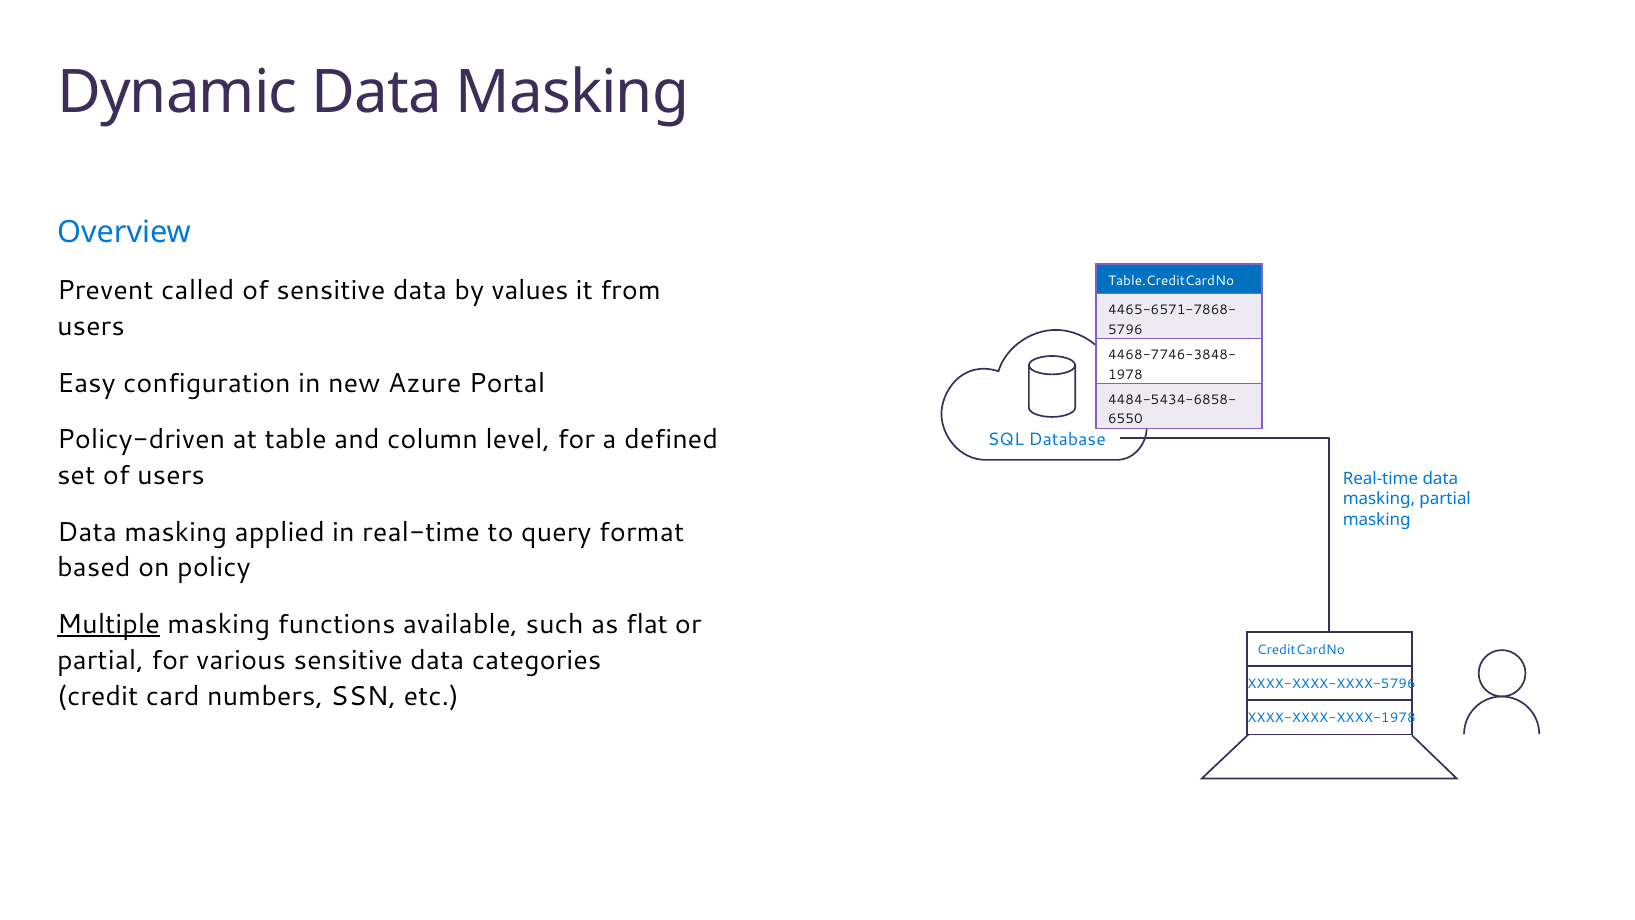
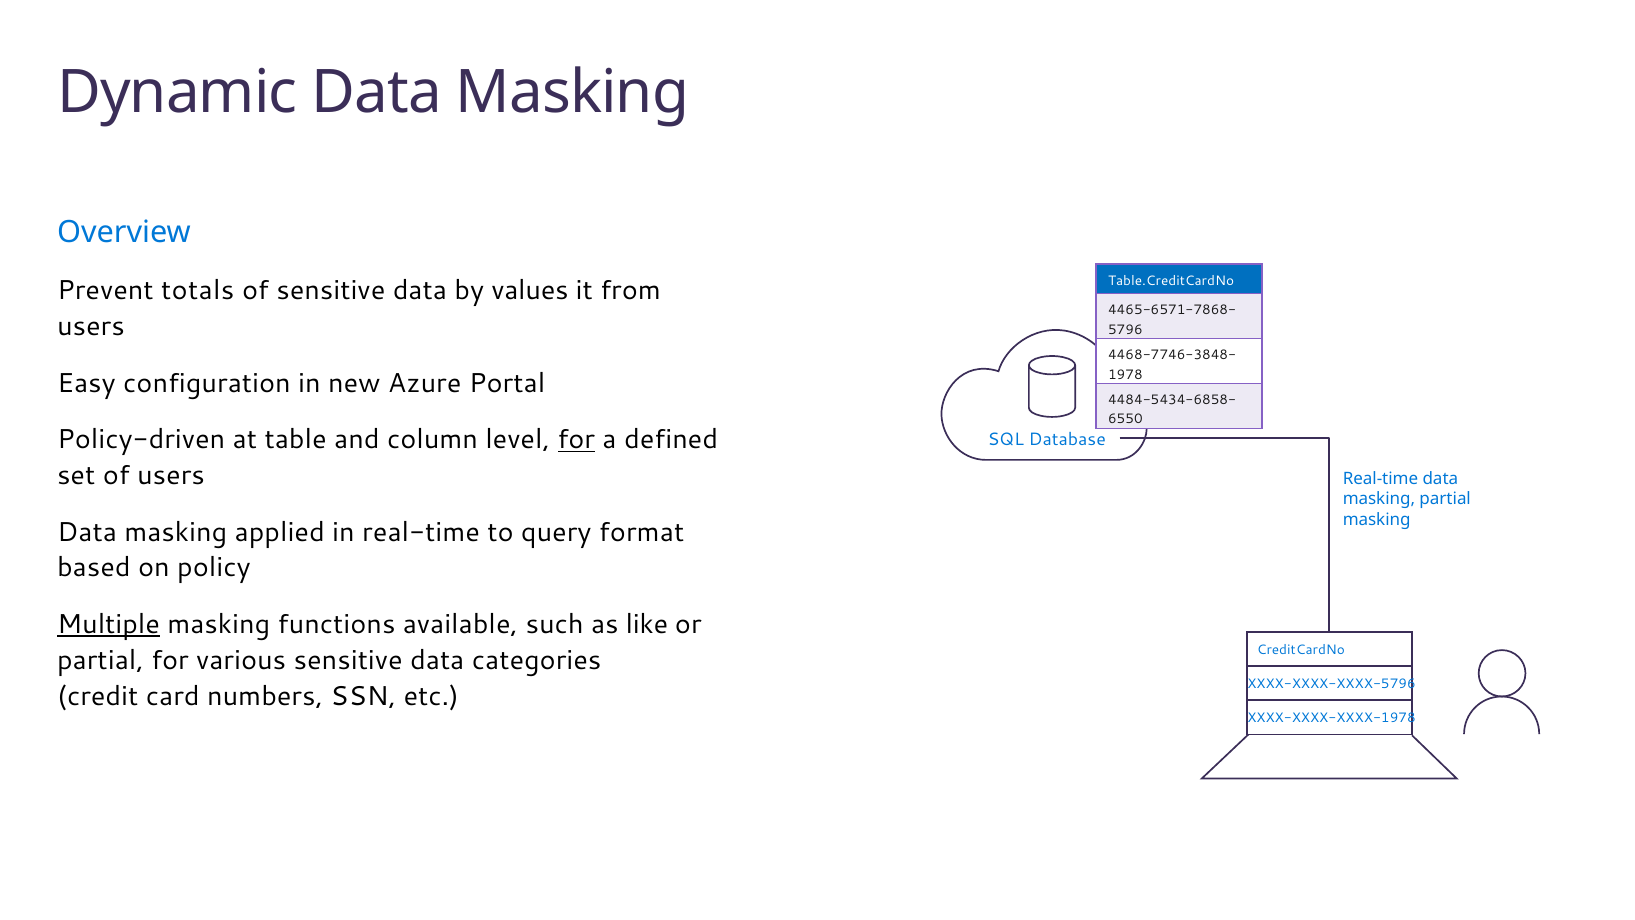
called: called -> totals (198, 291)
for underline: none -> present (576, 440)
flat: flat -> like (647, 624)
